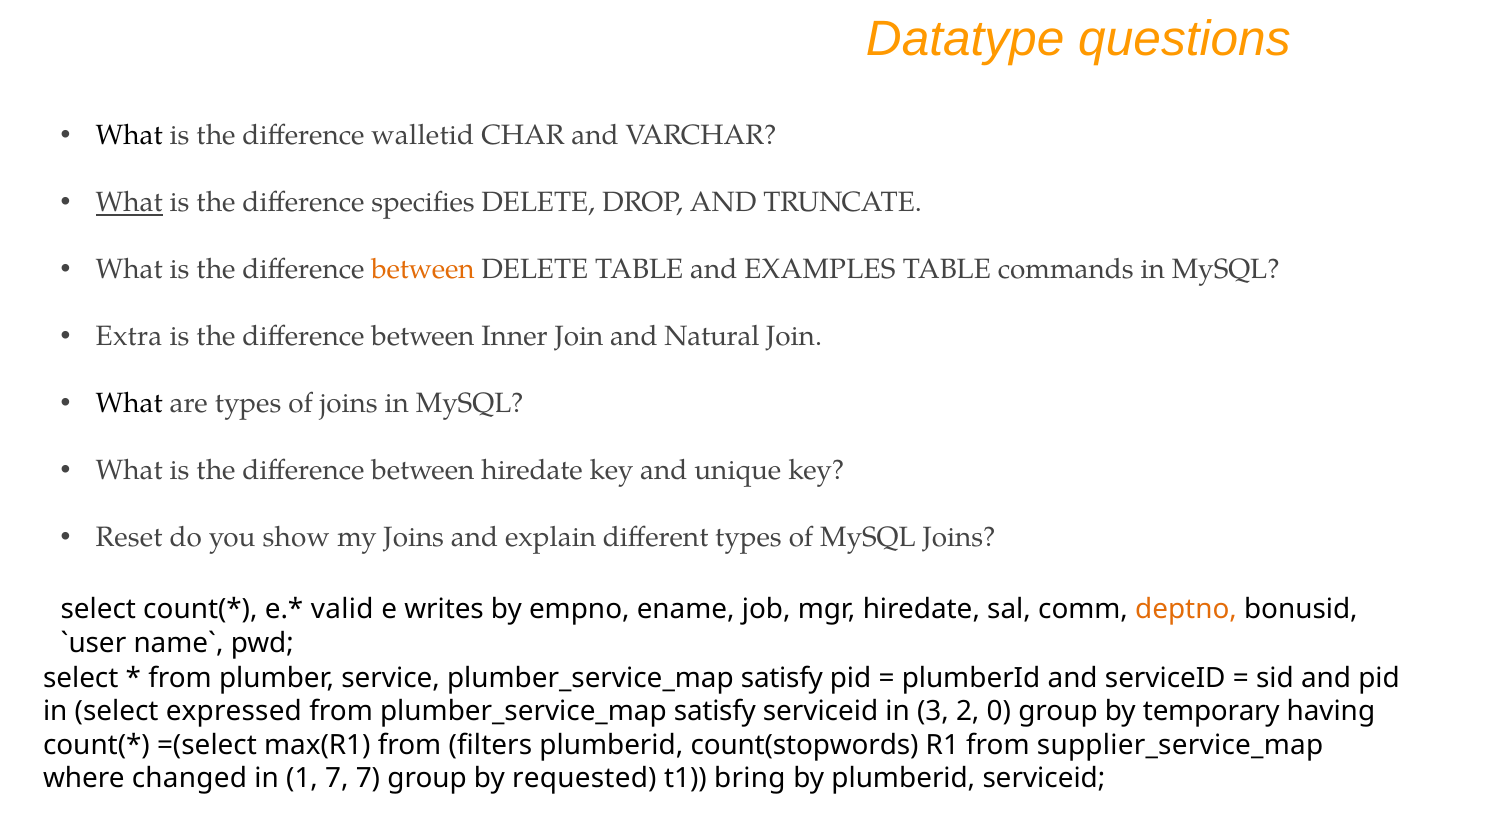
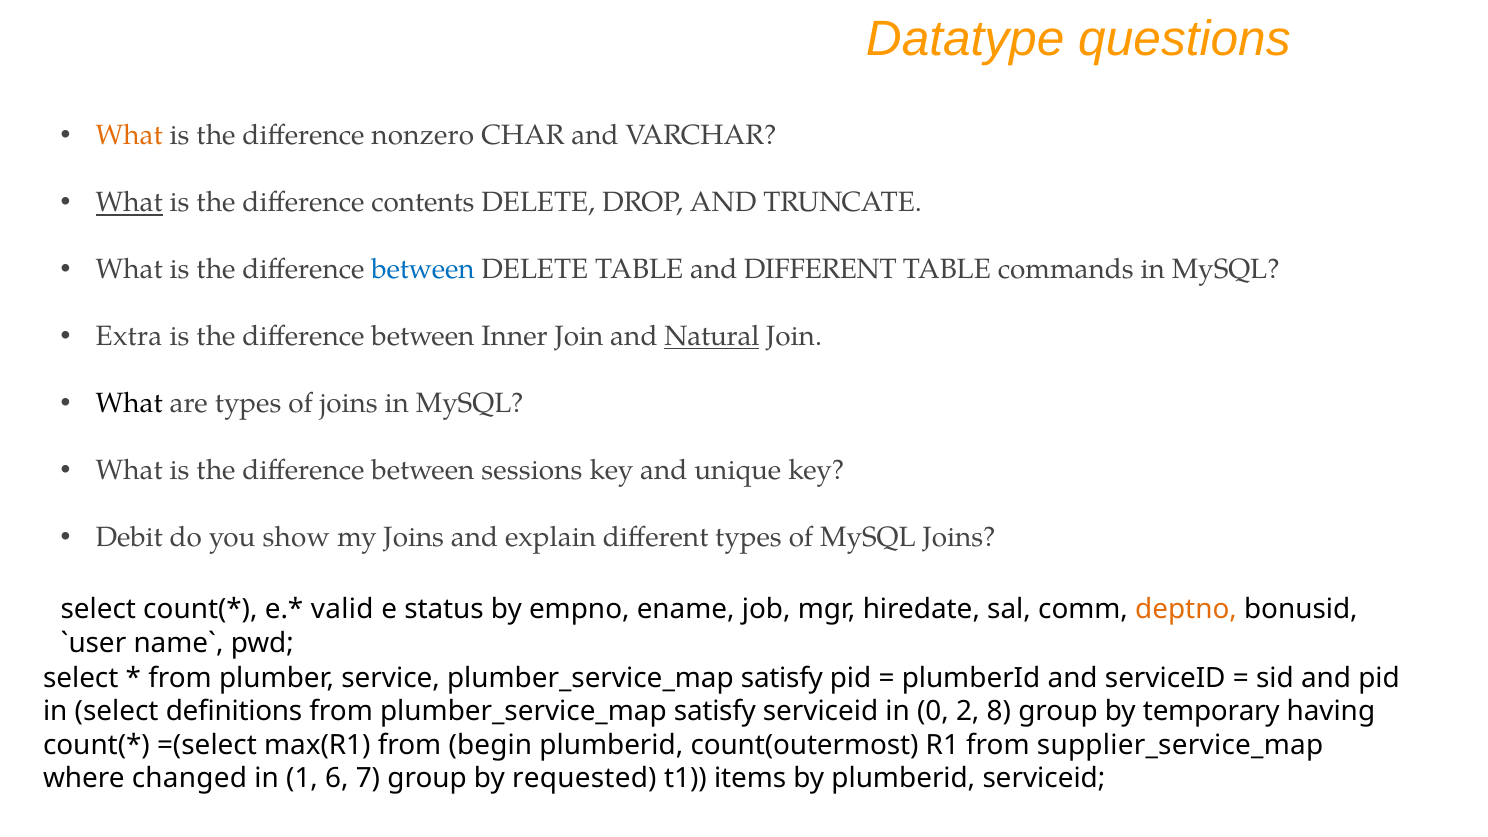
What colour: black -> orange (129, 136)
walletid: walletid -> nonzero (423, 136)
specifies: specifies -> contents (423, 203)
between colour: orange -> blue (423, 270)
and EXAMPLES: EXAMPLES -> DIFFERENT (820, 270)
Natural underline: none -> present (712, 337)
between hiredate: hiredate -> sessions (532, 471)
Reset: Reset -> Debit (129, 537)
writes: writes -> status (444, 610)
expressed: expressed -> definitions (234, 711)
3: 3 -> 0 (933, 711)
0: 0 -> 8 (999, 711)
filters: filters -> begin (490, 745)
count(stopwords: count(stopwords -> count(outermost (804, 745)
1 7: 7 -> 6 (337, 778)
bring: bring -> items (750, 778)
